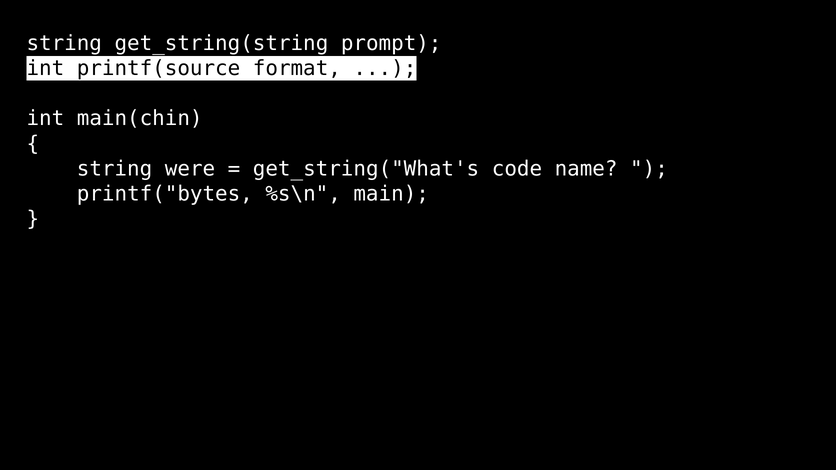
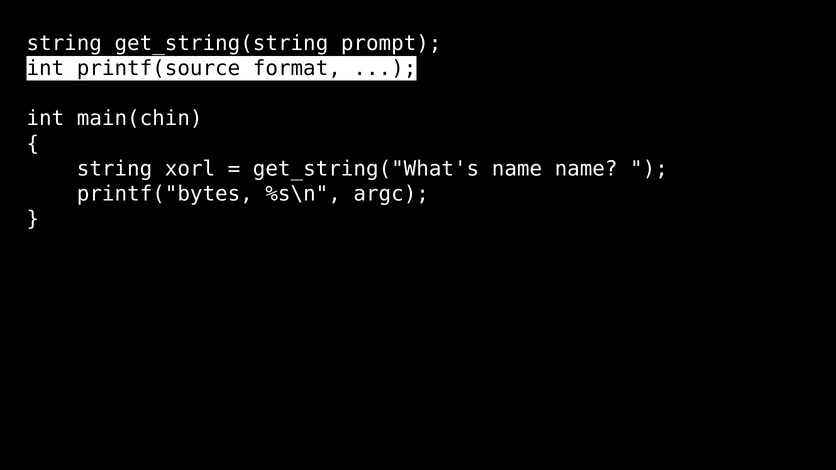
were: were -> xorl (190, 169)
get_string("What's code: code -> name (517, 169)
main: main -> argc (391, 194)
